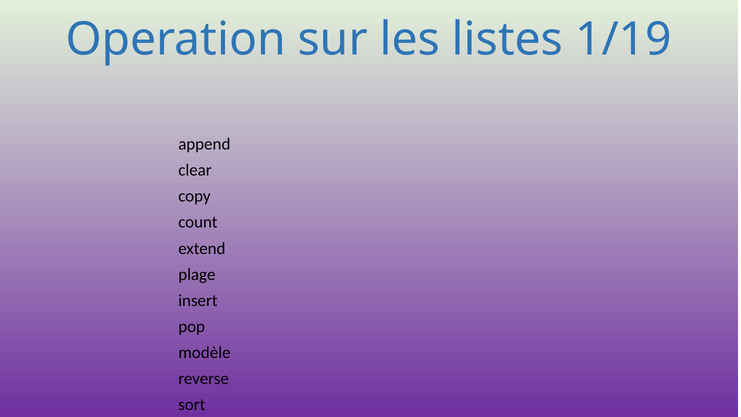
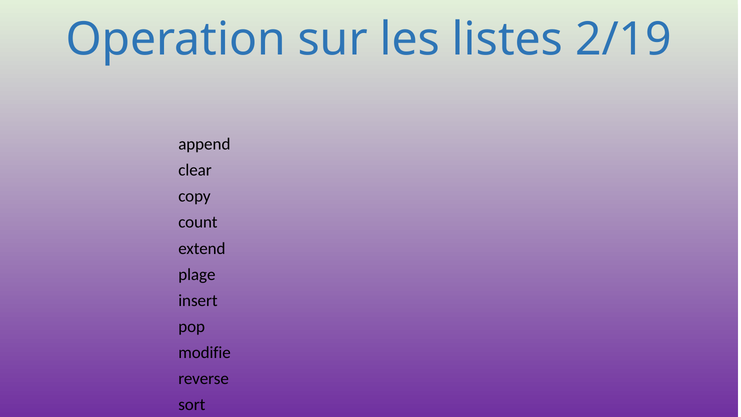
1/19: 1/19 -> 2/19 (623, 39)
modèle: modèle -> modifie (205, 353)
